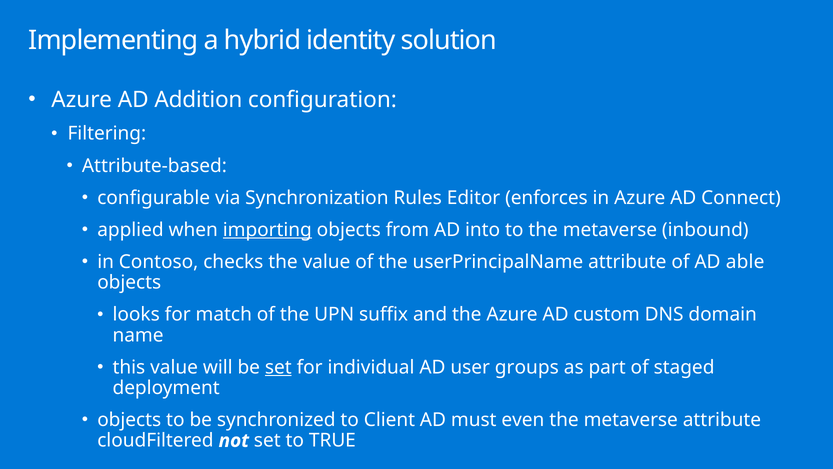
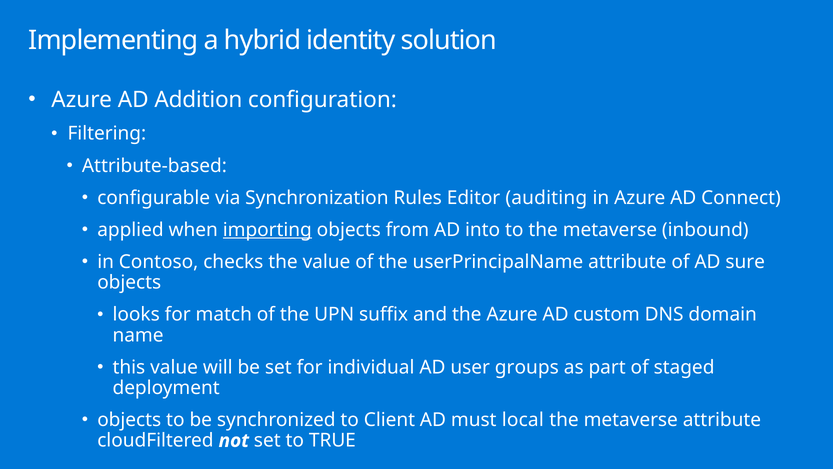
enforces: enforces -> auditing (546, 198)
able: able -> sure (745, 262)
set underline: present -> none (278, 367)
even: even -> local (523, 420)
